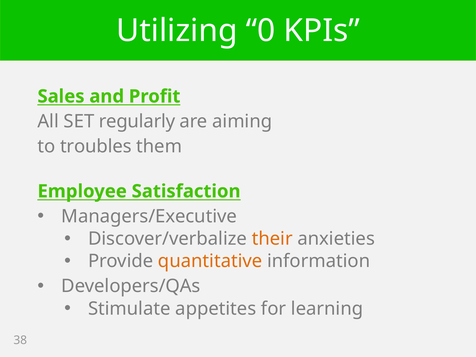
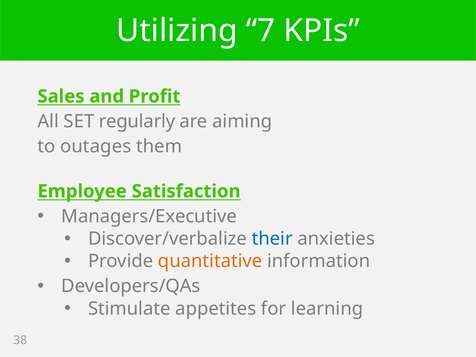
0: 0 -> 7 (261, 31)
troubles: troubles -> outages (96, 146)
their colour: orange -> blue (272, 239)
